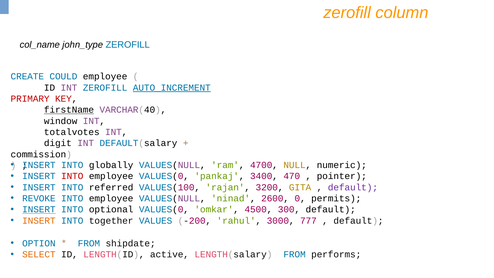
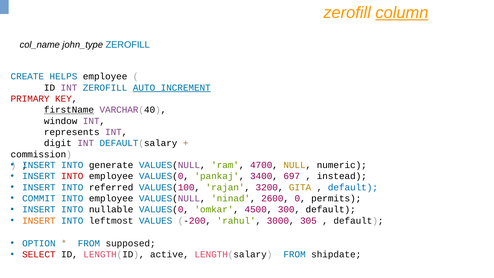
column underline: none -> present (402, 13)
COULD: COULD -> HELPS (63, 76)
totalvotes: totalvotes -> represents (72, 132)
globally: globally -> generate (111, 165)
470: 470 -> 697 (292, 176)
pointer: pointer -> instead (342, 176)
default colour: purple -> blue (353, 187)
REVOKE: REVOKE -> COMMIT (39, 198)
INSERT underline: present -> none (39, 209)
optional: optional -> nullable (111, 209)
together: together -> leftmost (111, 221)
777: 777 -> 305 (308, 221)
shipdate: shipdate -> supposed (131, 243)
SELECT colour: orange -> red (39, 254)
performs: performs -> shipdate (336, 254)
